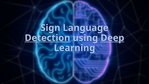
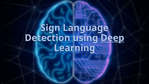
Detection underline: present -> none (47, 38)
